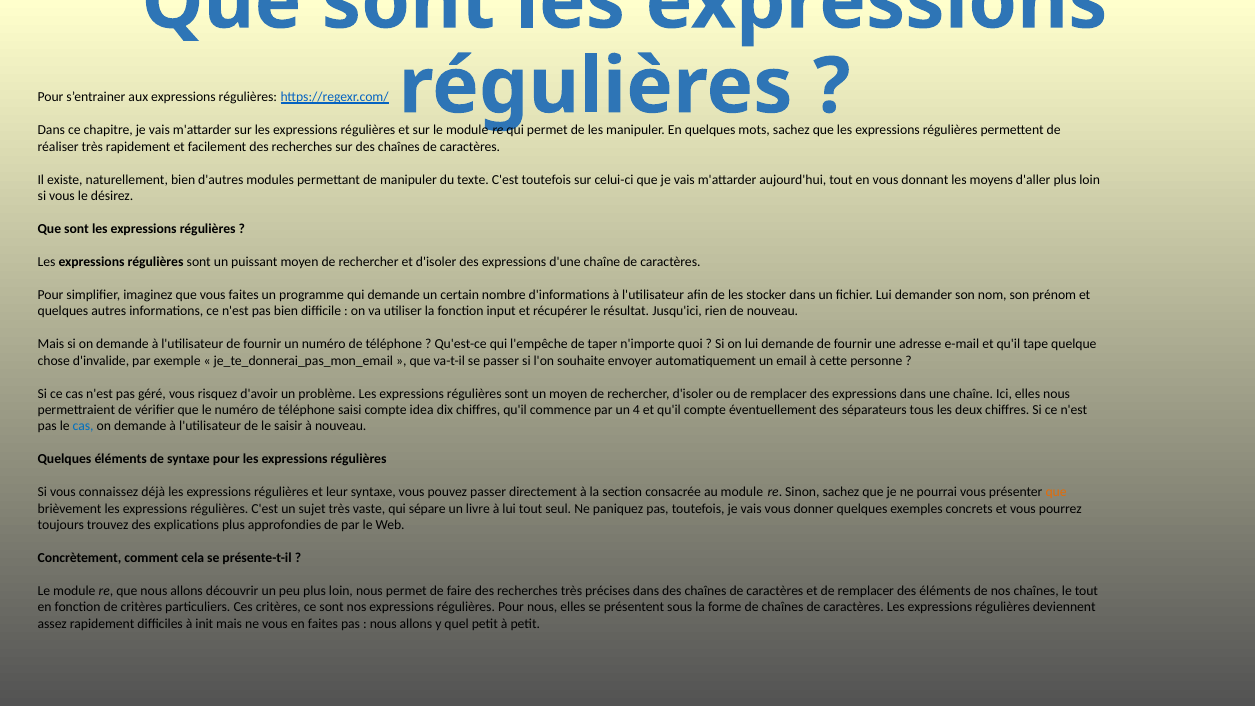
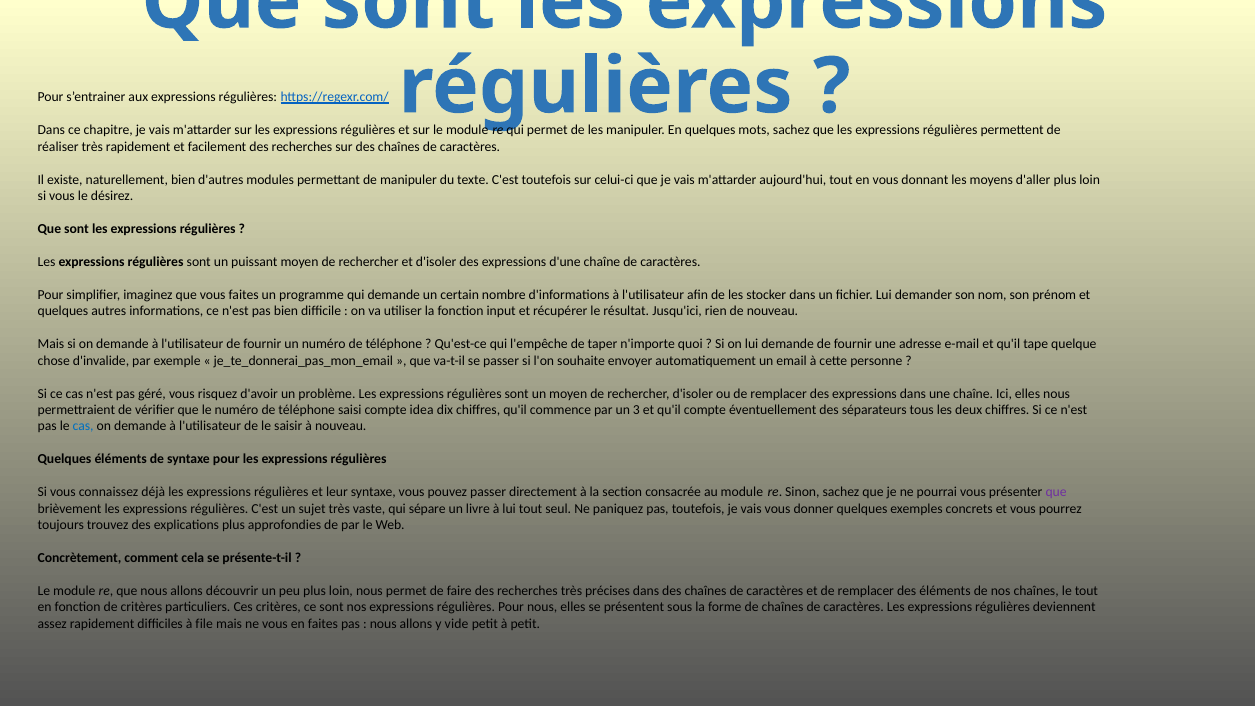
4: 4 -> 3 (636, 410)
que colour: orange -> purple (1056, 492)
init: init -> file (204, 624)
quel: quel -> vide (457, 624)
